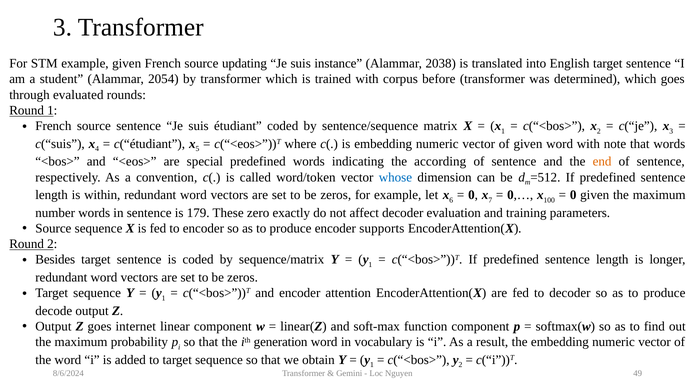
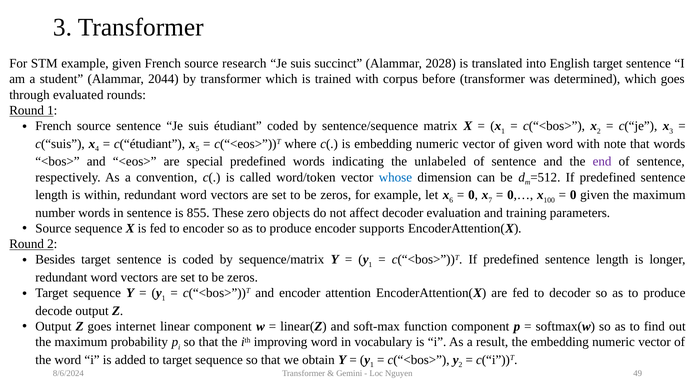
updating: updating -> research (244, 63)
instance: instance -> succinct (338, 63)
2038: 2038 -> 2028 (441, 63)
2054: 2054 -> 2044 (163, 79)
according: according -> unlabeled (440, 162)
end colour: orange -> purple (602, 162)
179: 179 -> 855 (198, 213)
exactly: exactly -> objects (291, 213)
generation: generation -> improving (281, 342)
